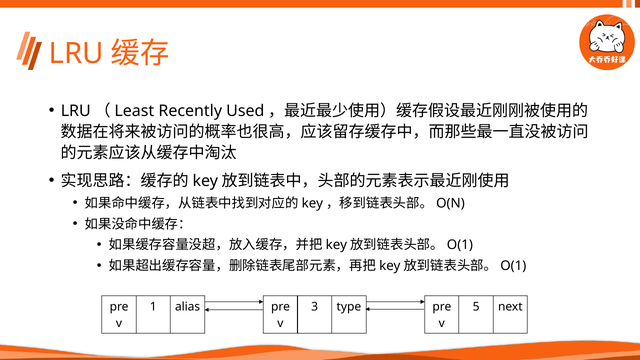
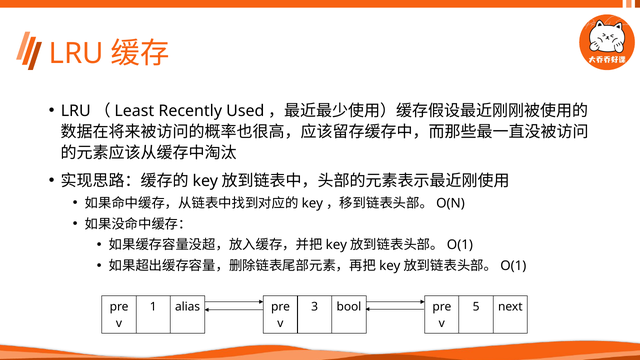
type: type -> bool (349, 307)
